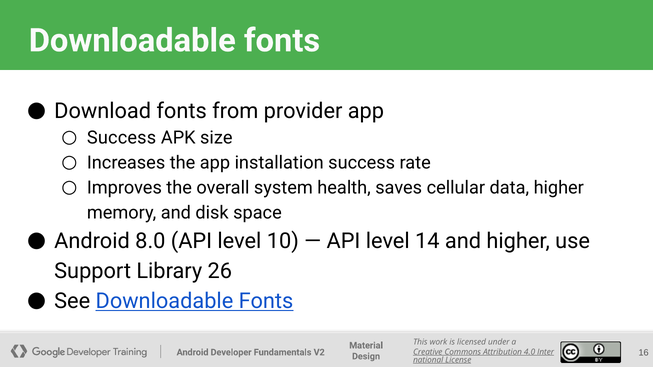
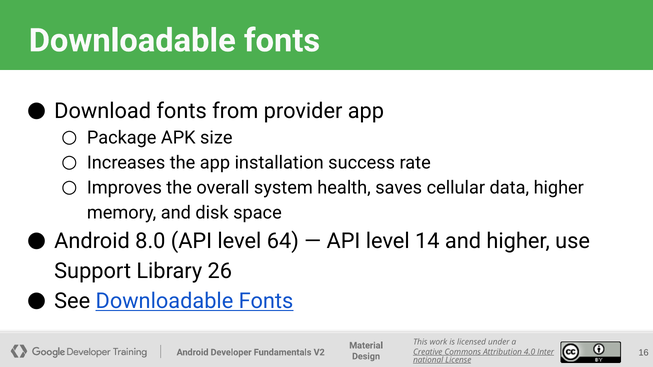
Success: Success -> Package (122, 138)
10: 10 -> 64 (283, 241)
